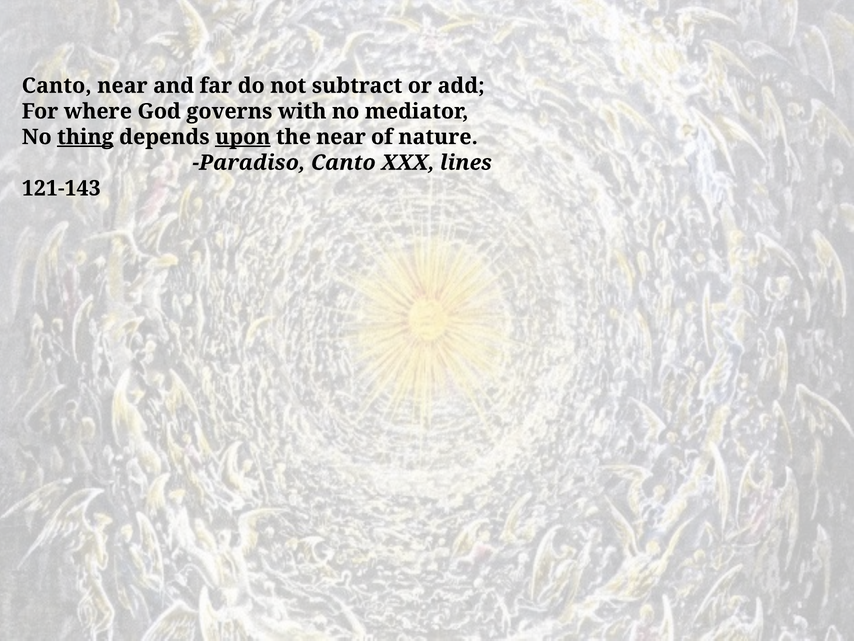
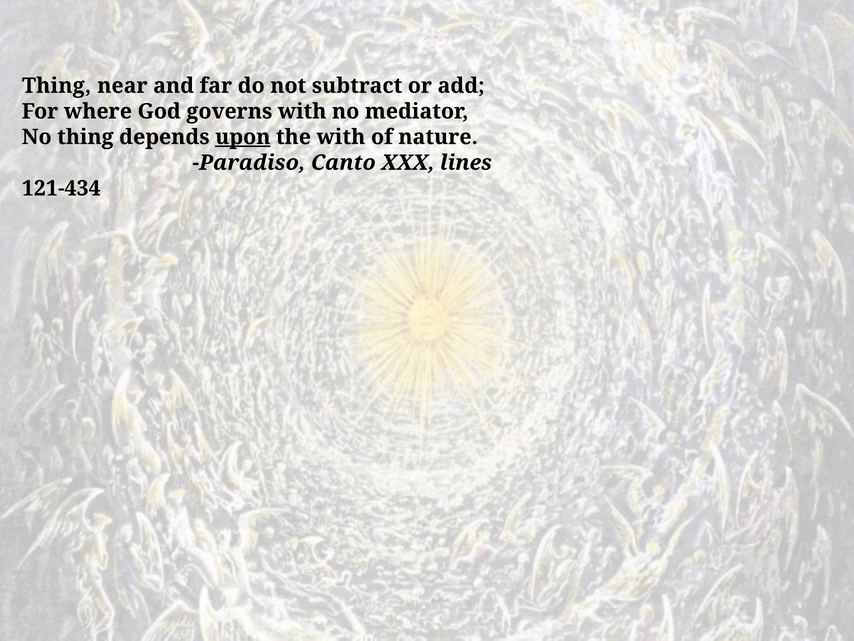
Canto: Canto -> Thing (57, 86)
thing underline: present -> none (85, 137)
the near: near -> with (341, 137)
121-143: 121-143 -> 121-434 (61, 188)
